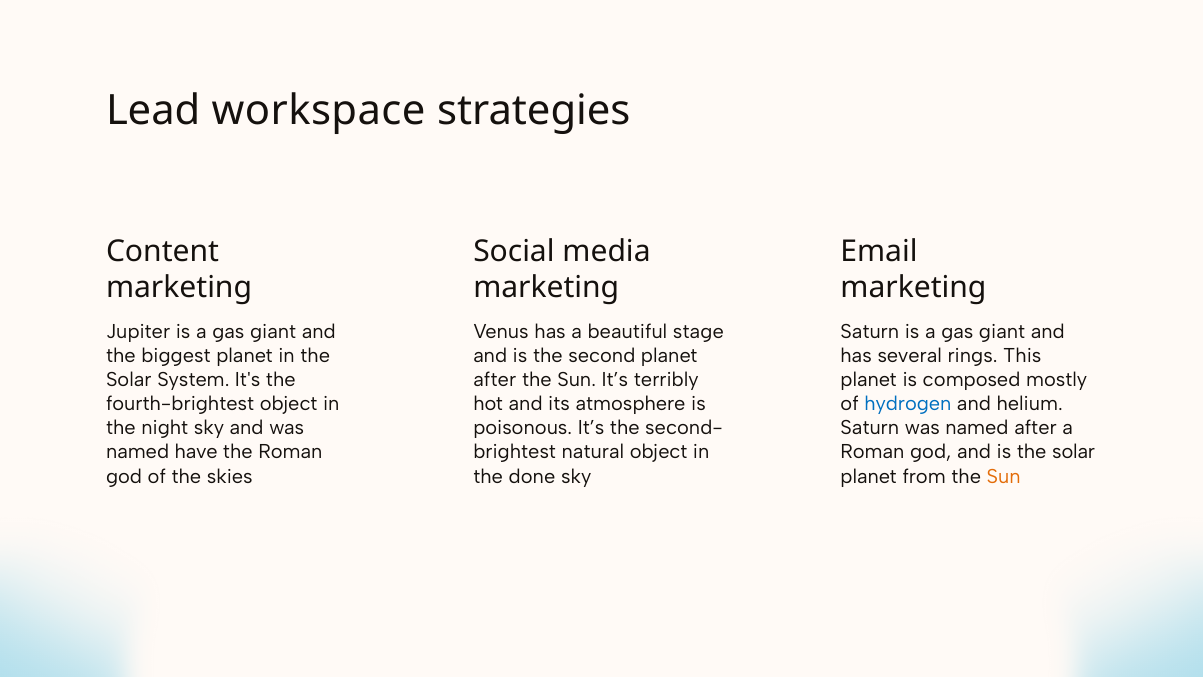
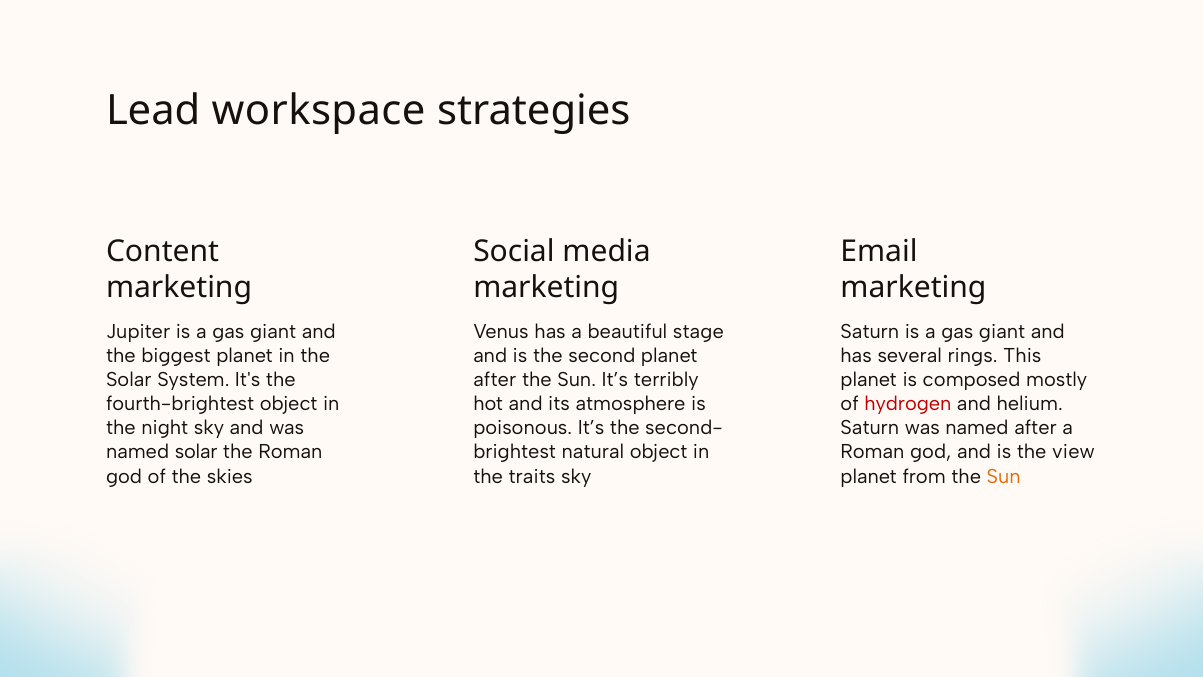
hydrogen colour: blue -> red (908, 404)
named have: have -> solar (196, 452)
is the solar: solar -> view (1074, 452)
done: done -> traits (532, 476)
